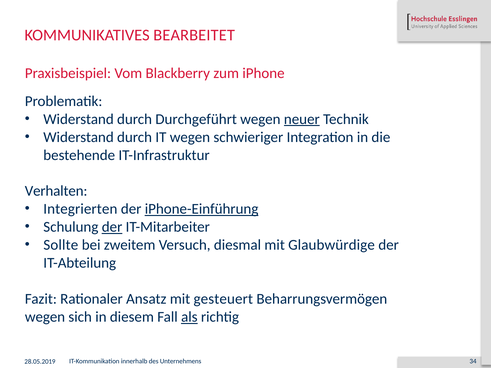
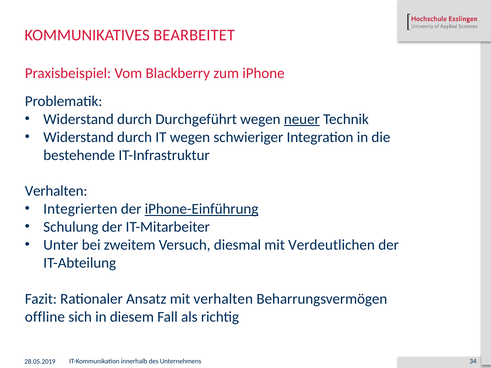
der underline: present -> none (112, 227)
Sollte: Sollte -> Unter (61, 245)
Glaubwürdige: Glaubwürdige -> Verdeutlichen (332, 245)
mit gesteuert: gesteuert -> verhalten (223, 299)
wegen: wegen -> offline (45, 317)
als underline: present -> none (189, 317)
